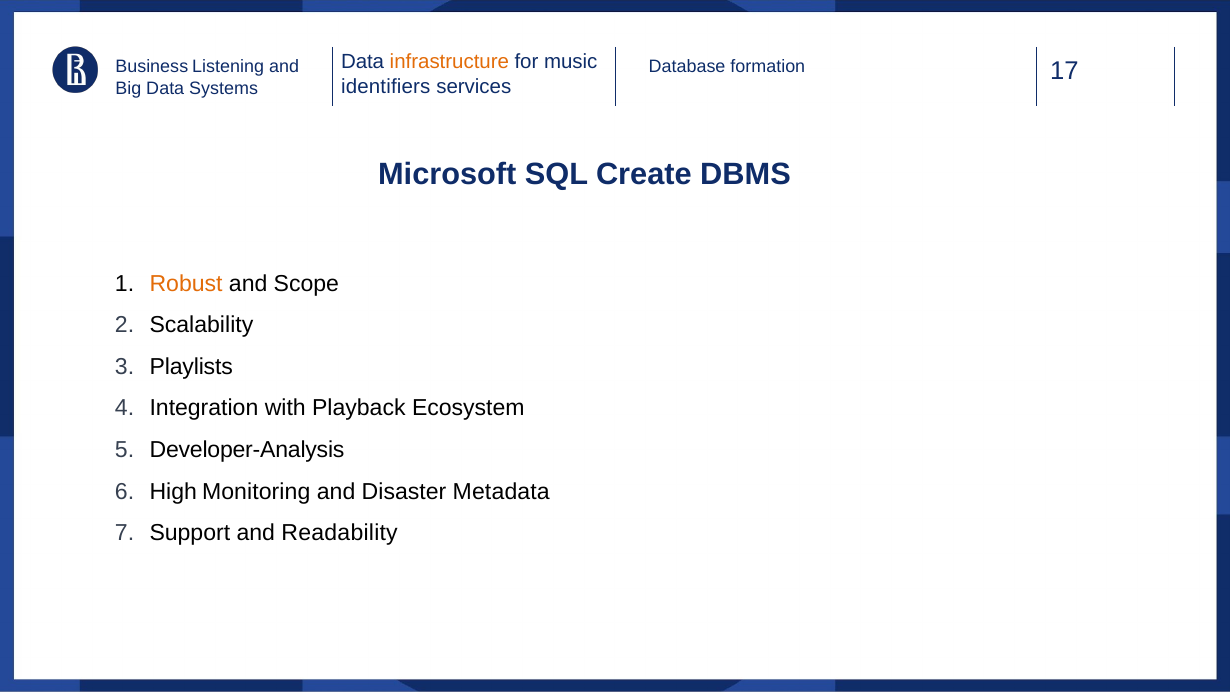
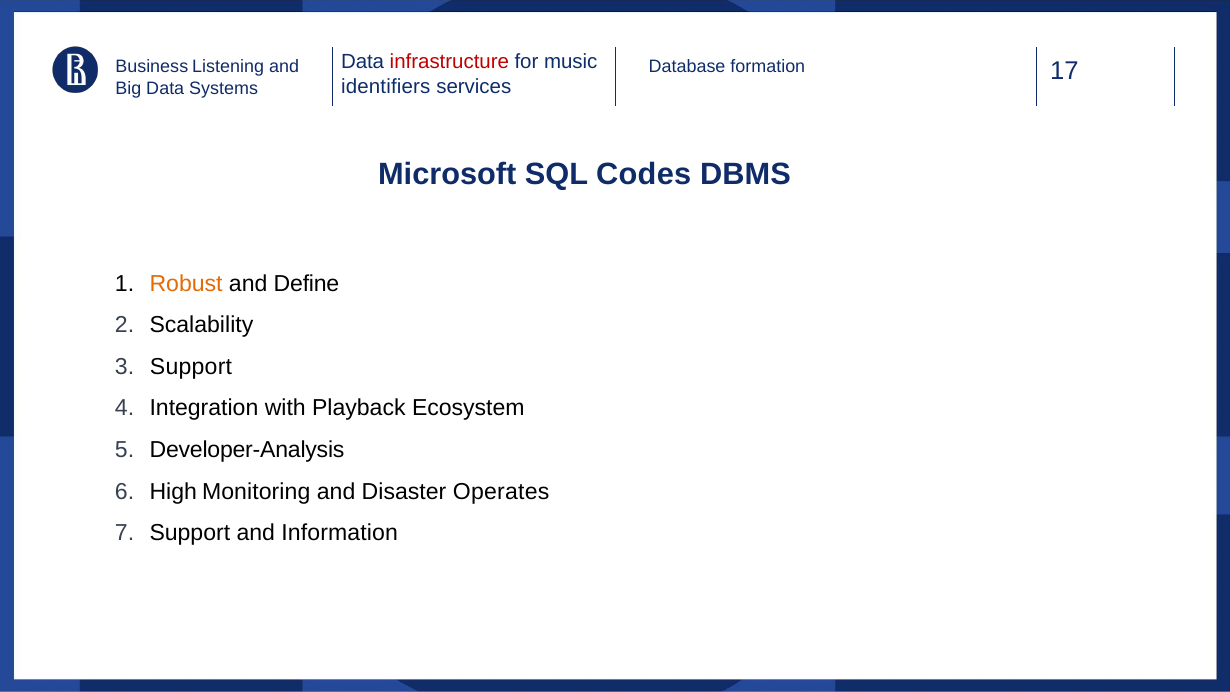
infrastructure colour: orange -> red (449, 62)
Create: Create -> Codes (644, 174)
Scope: Scope -> Define (307, 284)
Playlists: Playlists -> Support (191, 367)
Metadata: Metadata -> Operates (501, 491)
Readability: Readability -> Information (340, 533)
